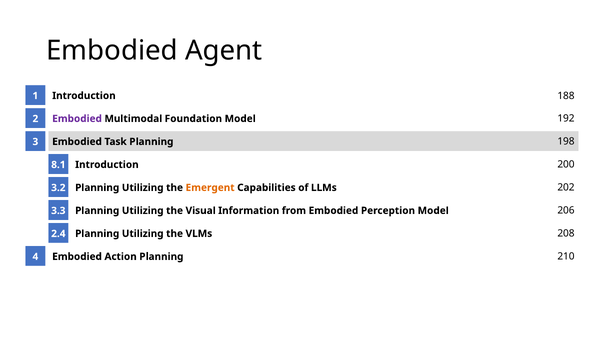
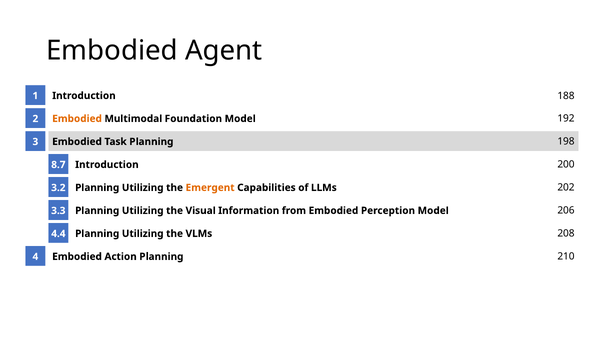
Embodied colour: purple -> orange (77, 119)
8.1: 8.1 -> 8.7 (58, 165)
2.4: 2.4 -> 4.4 (58, 234)
